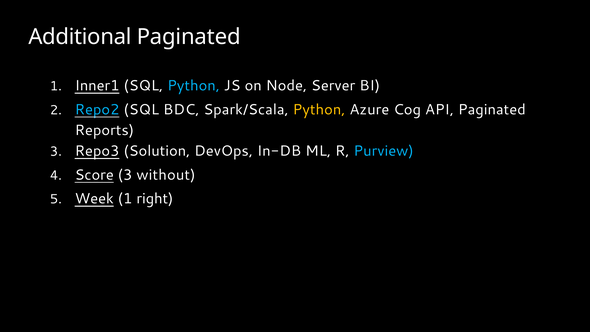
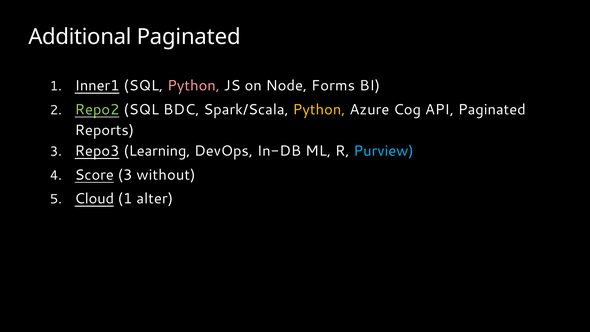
Python colour: light blue -> pink (194, 86)
Server: Server -> Forms (333, 86)
Repo2 colour: light blue -> light green (97, 109)
Solution: Solution -> Learning (157, 151)
Week: Week -> Cloud (94, 199)
right: right -> alter (155, 199)
